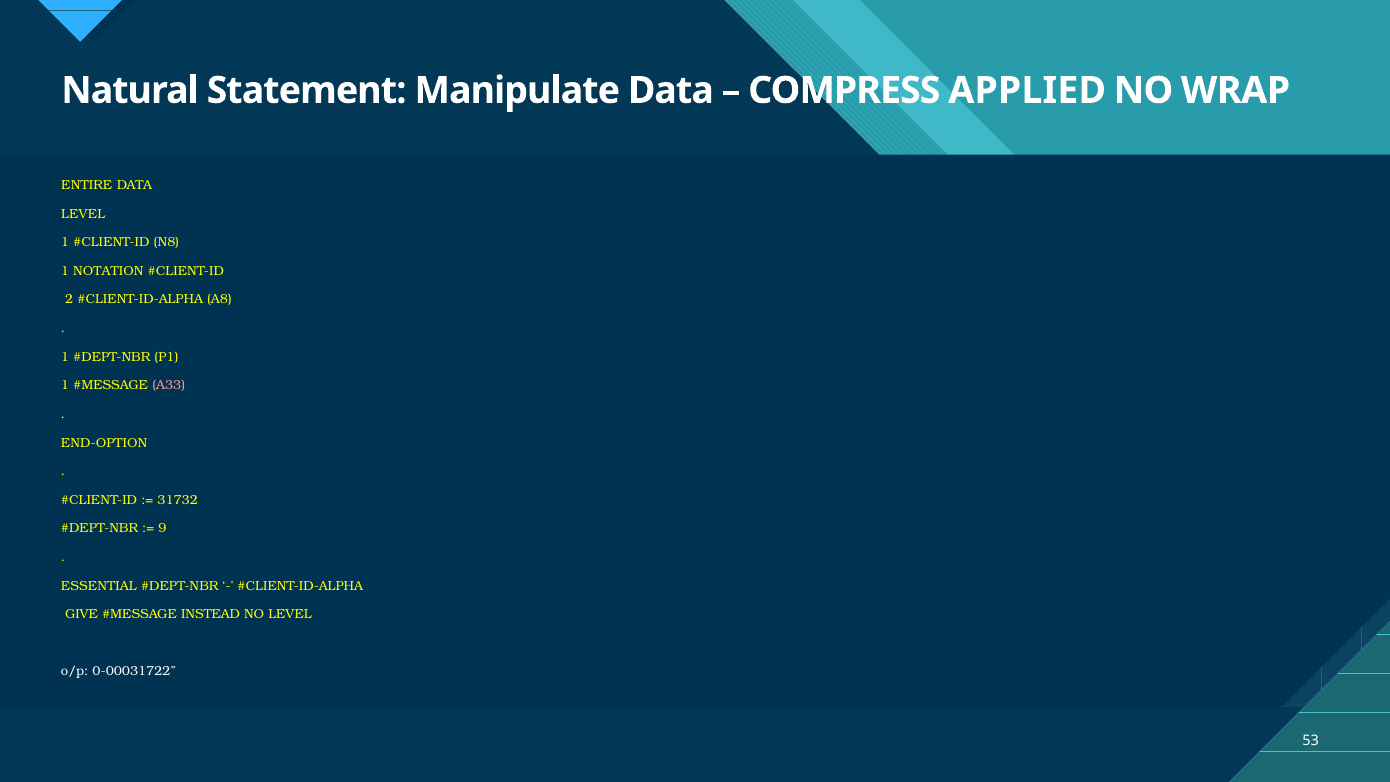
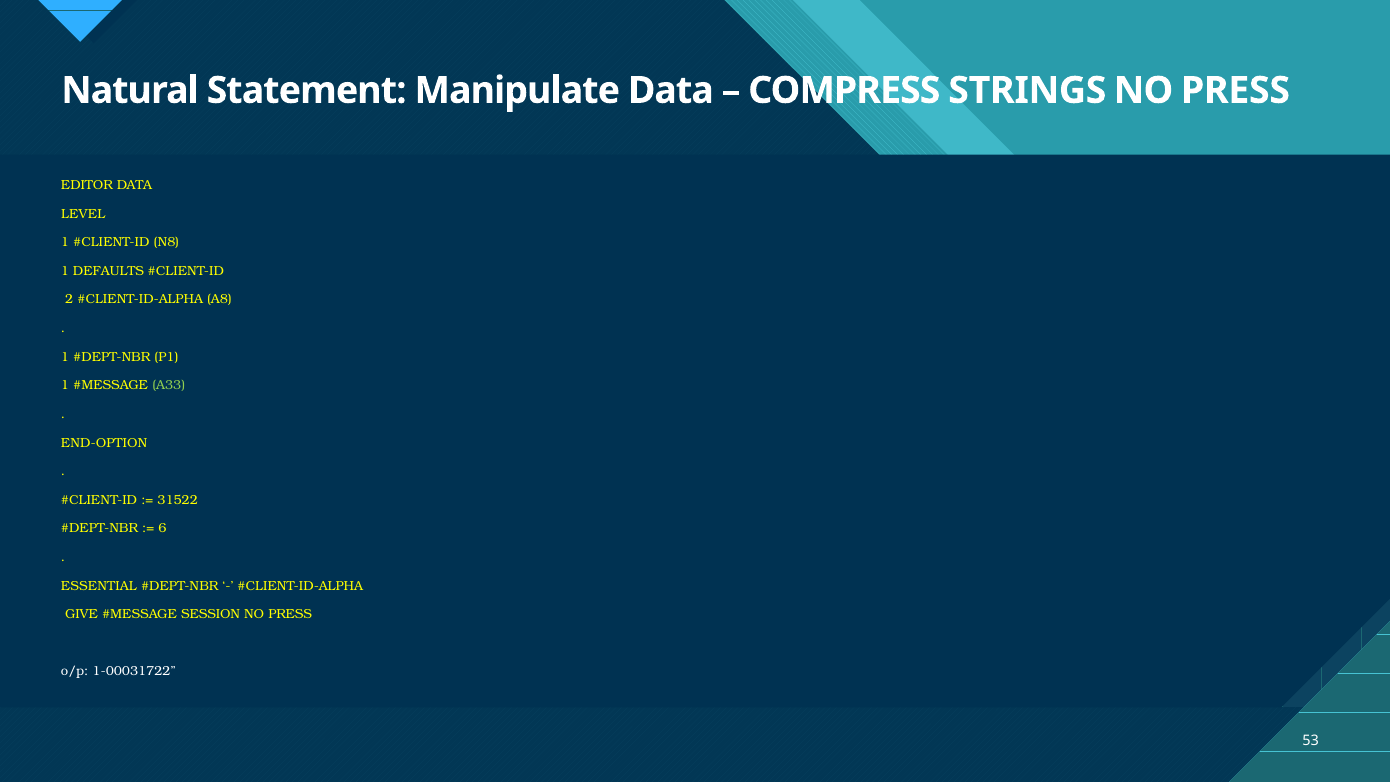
APPLIED: APPLIED -> STRINGS (1027, 90)
WRAP: WRAP -> PRESS (1236, 90)
ENTIRE: ENTIRE -> EDITOR (87, 185)
NOTATION: NOTATION -> DEFAULTS (108, 271)
A33 colour: pink -> light green (169, 385)
31732: 31732 -> 31522 (178, 500)
9: 9 -> 6 (162, 528)
INSTEAD: INSTEAD -> SESSION (211, 614)
LEVEL: LEVEL -> PRESS (290, 614)
0-00031722: 0-00031722 -> 1-00031722 (134, 671)
